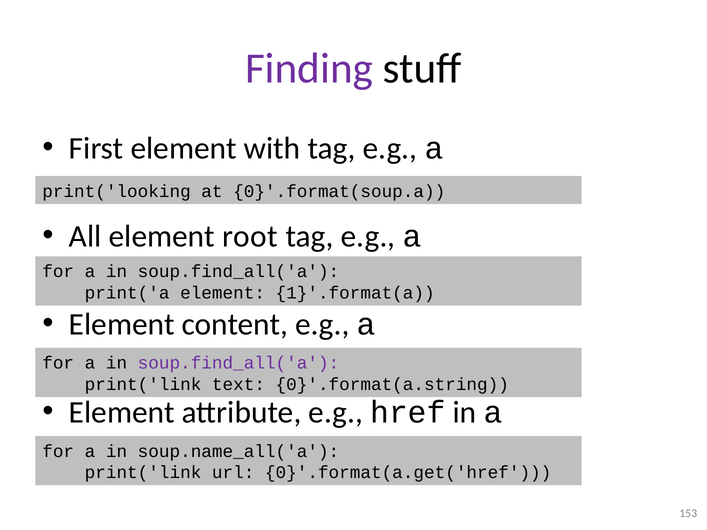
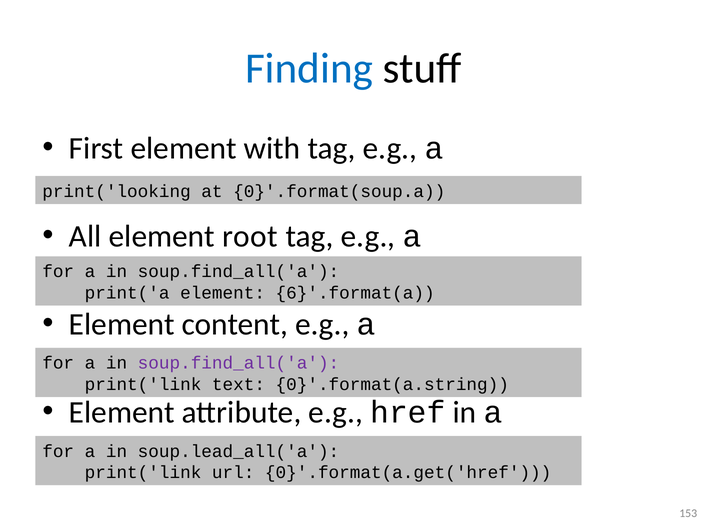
Finding colour: purple -> blue (309, 68)
1}'.format(a: 1}'.format(a -> 6}'.format(a (355, 293)
soup.name_all('a: soup.name_all('a -> soup.lead_all('a (238, 451)
